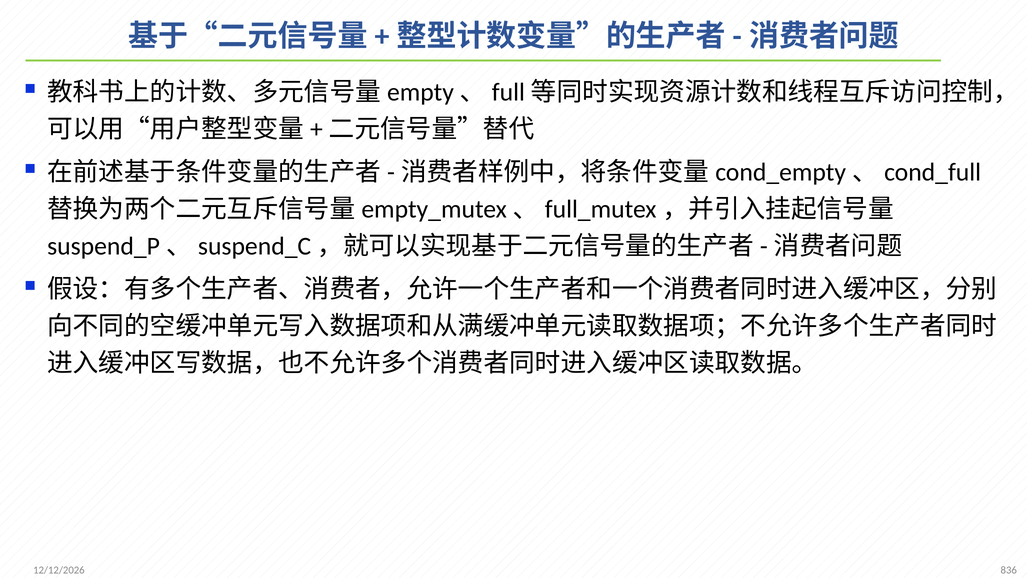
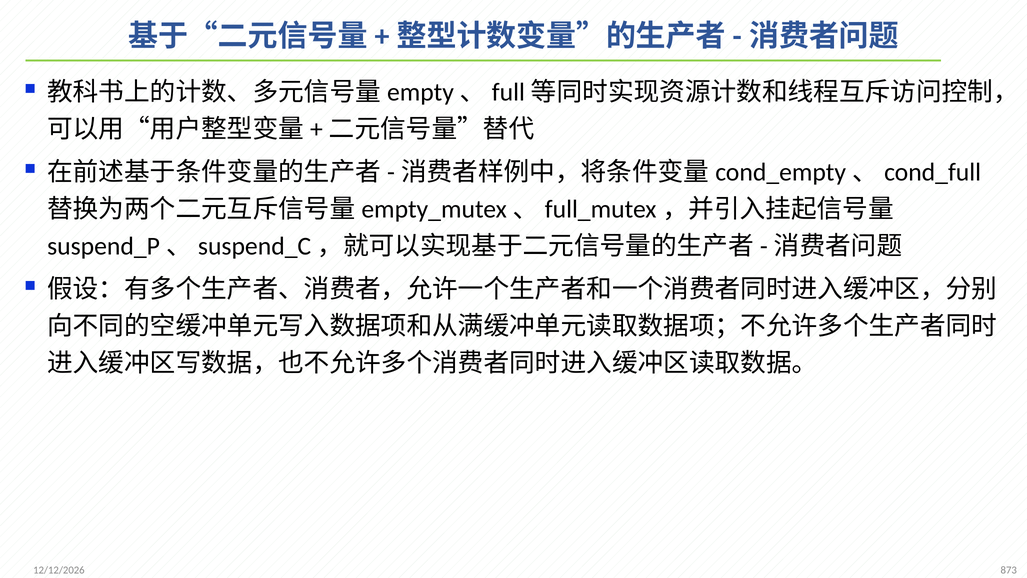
836: 836 -> 873 (1009, 570)
